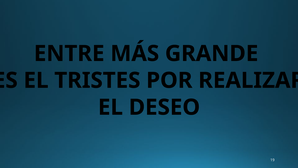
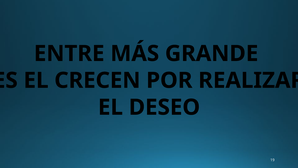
TRISTES: TRISTES -> CRECEN (97, 80)
